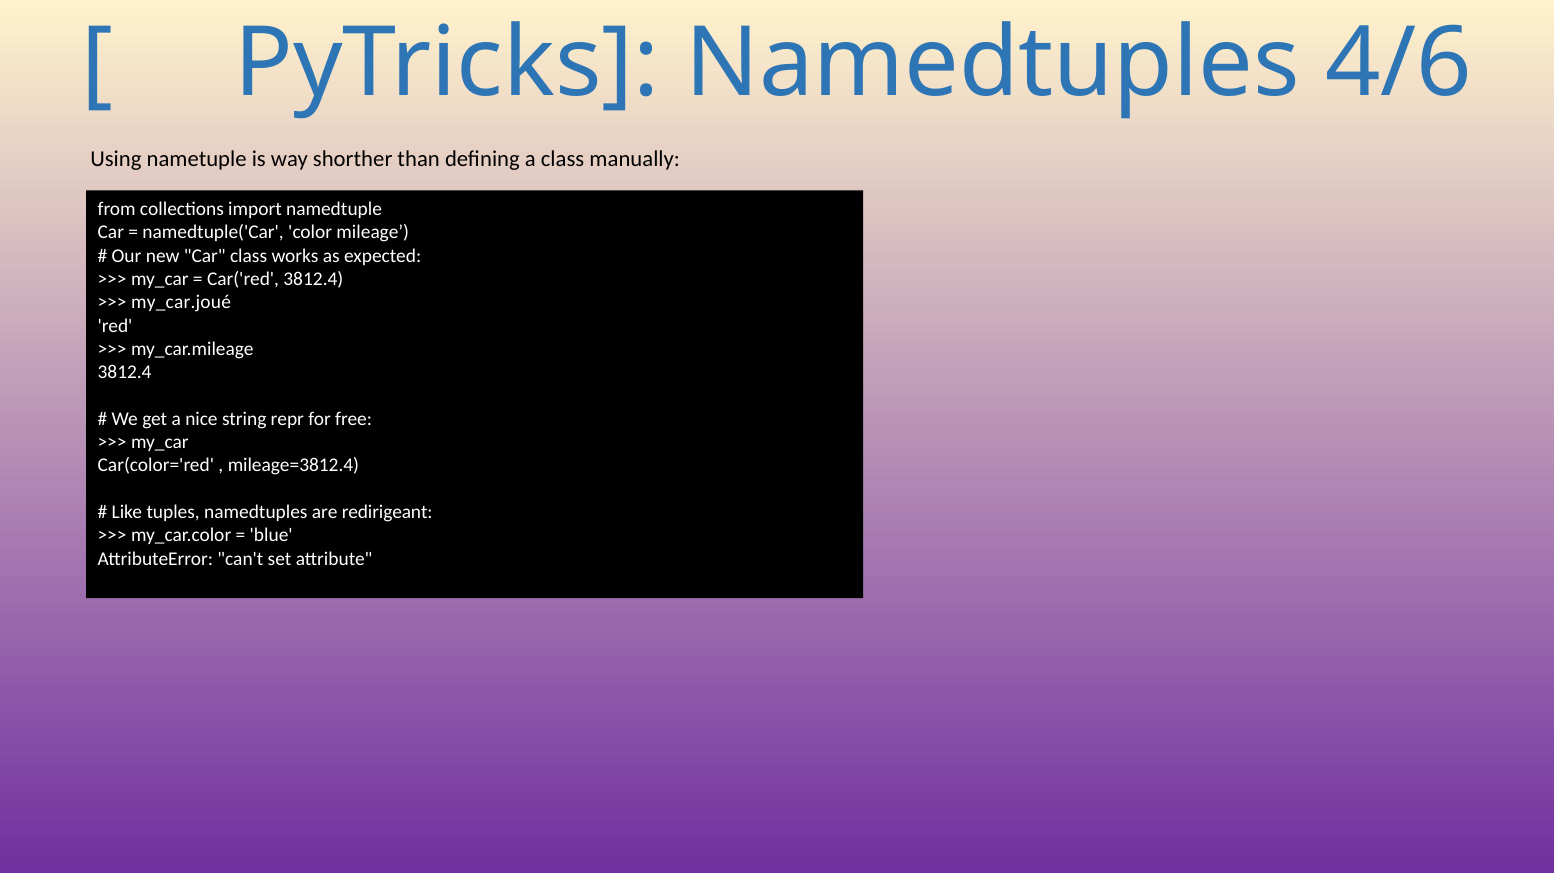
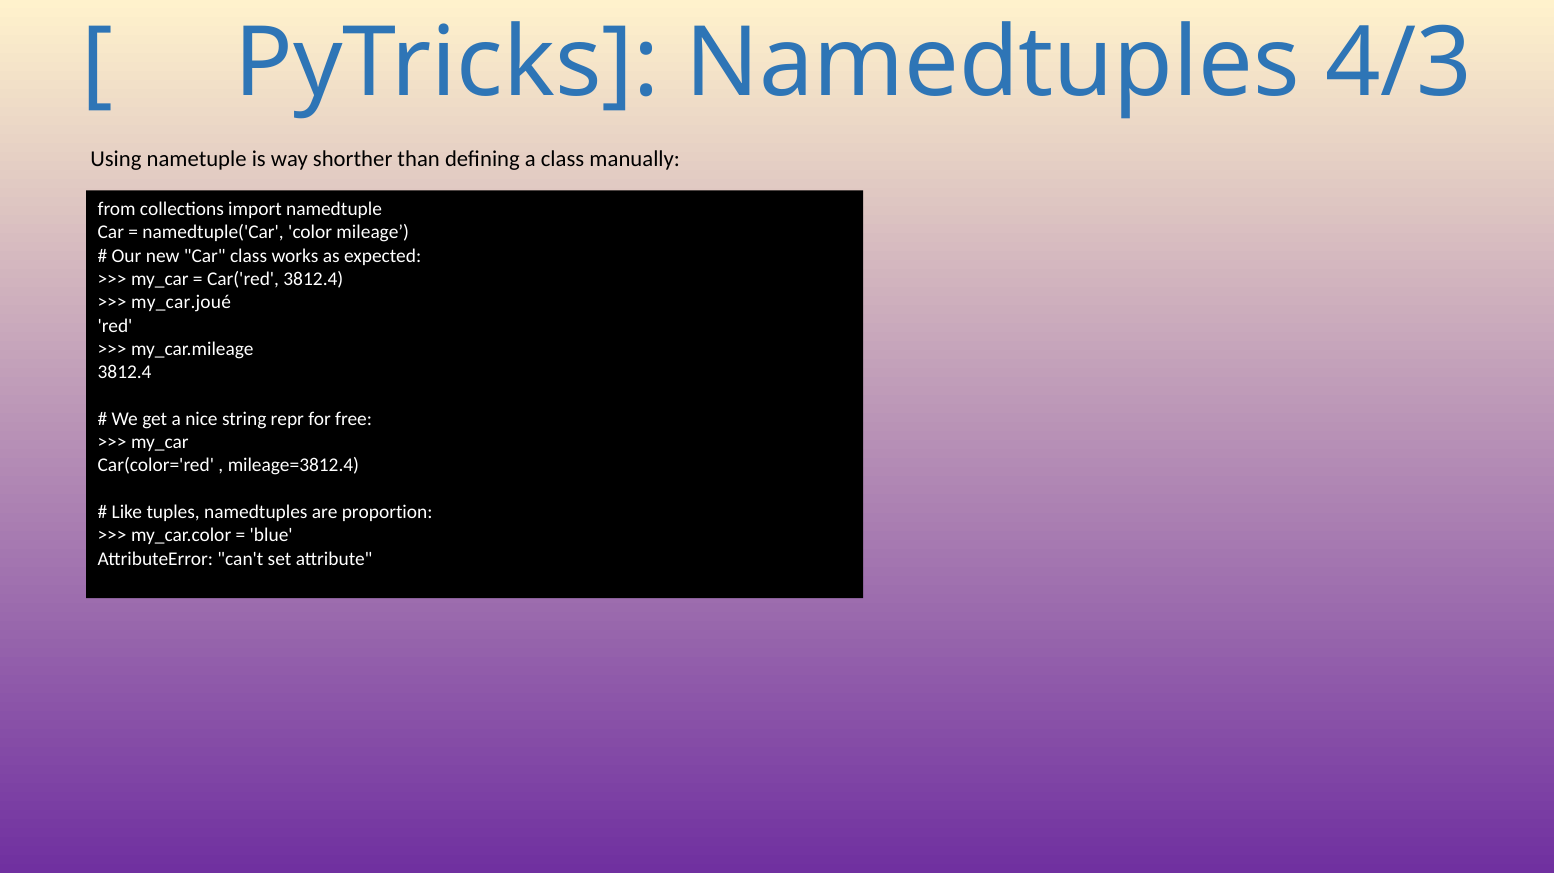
4/6: 4/6 -> 4/3 (1399, 63)
redirigeant: redirigeant -> proportion (387, 512)
